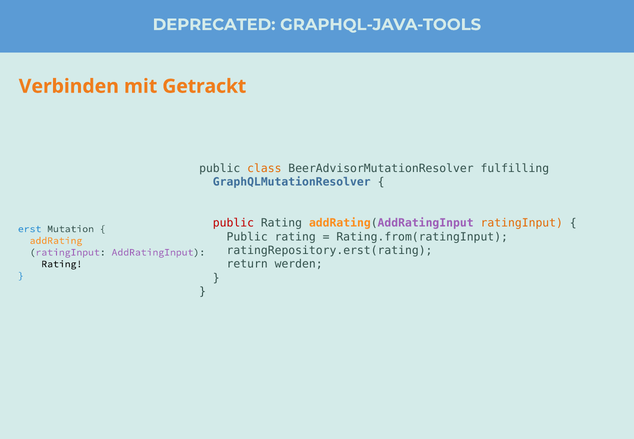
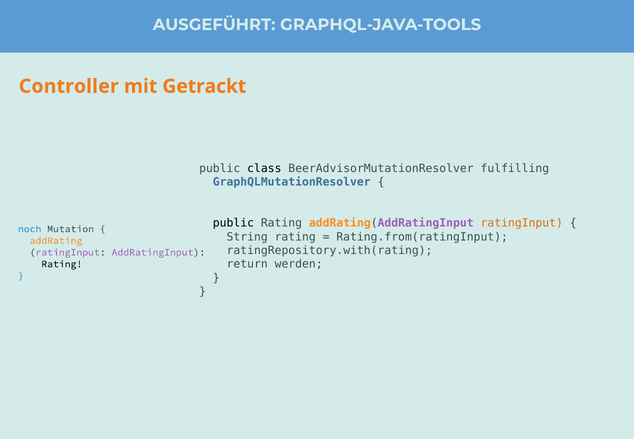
DEPRECATED: DEPRECATED -> AUSGEFÜHRT (214, 25)
Verbinden: Verbinden -> Controller (69, 86)
class colour: orange -> black (264, 168)
public colour: red -> black (233, 223)
erst: erst -> noch (30, 229)
Public: Public -> String (247, 237)
ratingRepository.erst(rating: ratingRepository.erst(rating -> ratingRepository.with(rating (330, 250)
